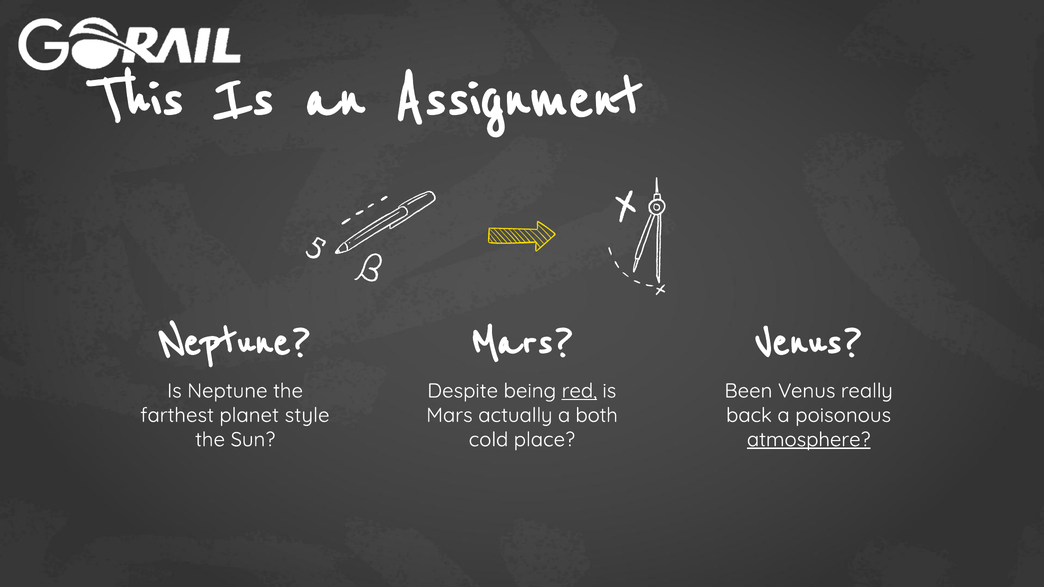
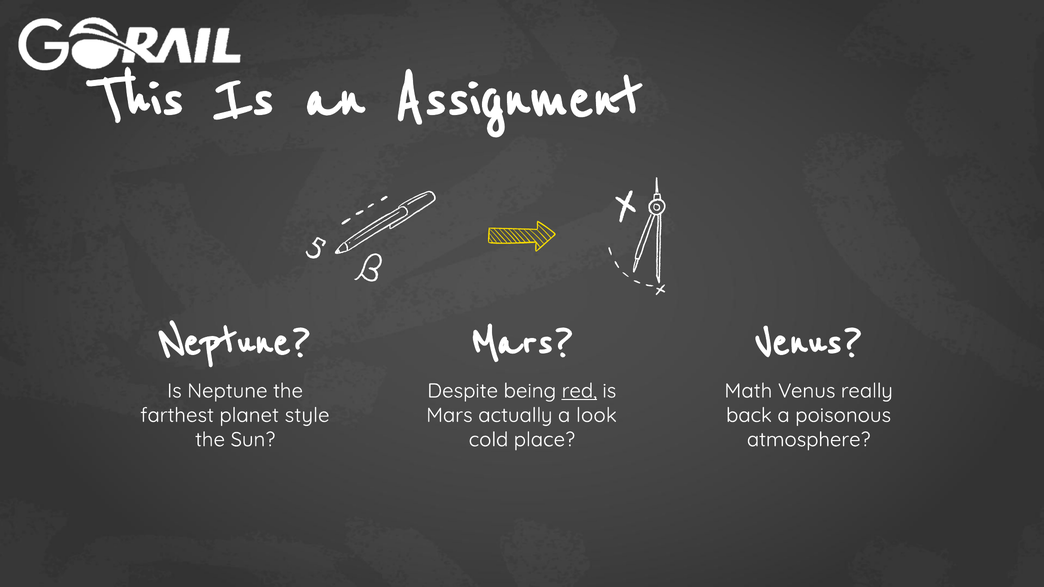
Been: Been -> Math (748, 391)
both: both -> look (596, 415)
atmosphere underline: present -> none (809, 440)
